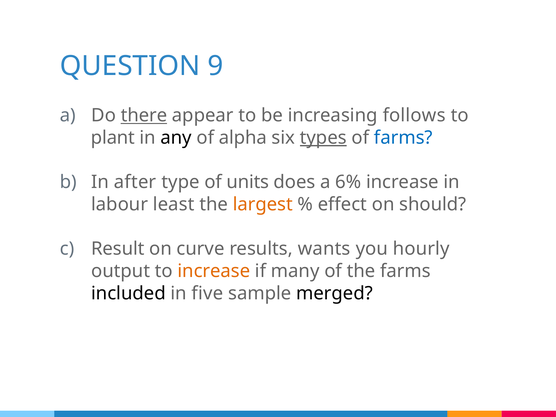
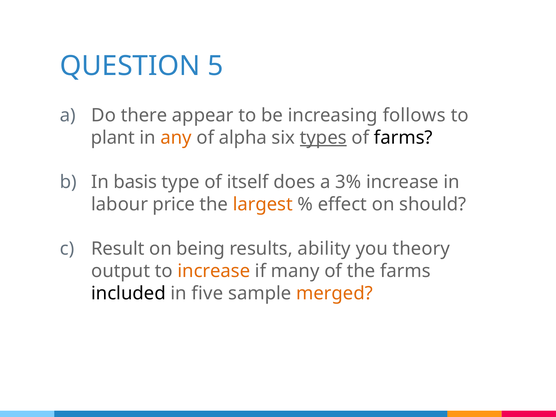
9: 9 -> 5 (215, 66)
there underline: present -> none (144, 115)
any colour: black -> orange (176, 138)
farms colour: blue -> black (403, 138)
after: after -> basis (135, 182)
units: units -> itself (248, 182)
6%: 6% -> 3% (348, 182)
least: least -> price (174, 204)
curve: curve -> being (201, 249)
wants: wants -> ability (324, 249)
hourly: hourly -> theory (421, 249)
merged colour: black -> orange (335, 293)
